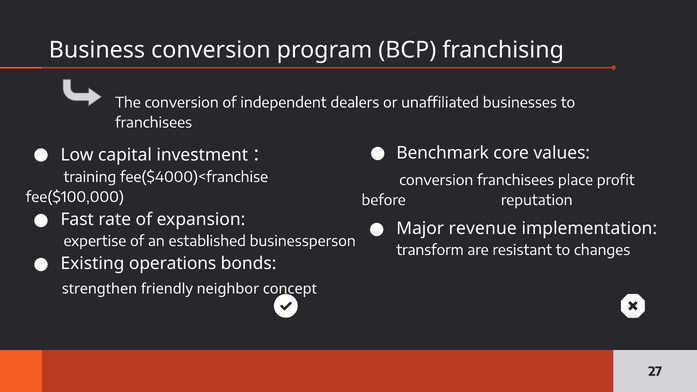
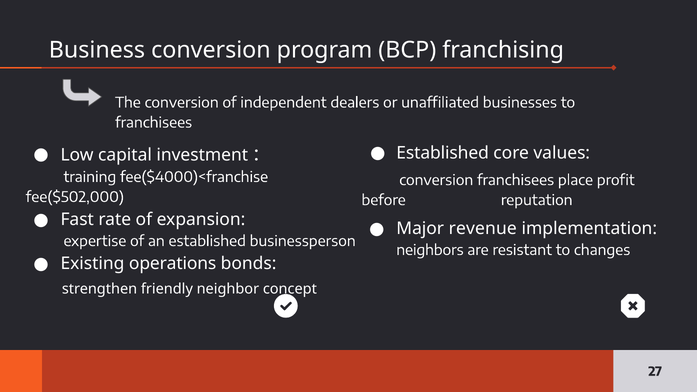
Benchmark: Benchmark -> Established (443, 153)
fee($100,000: fee($100,000 -> fee($502,000 (75, 197)
transform: transform -> neighbors (430, 250)
